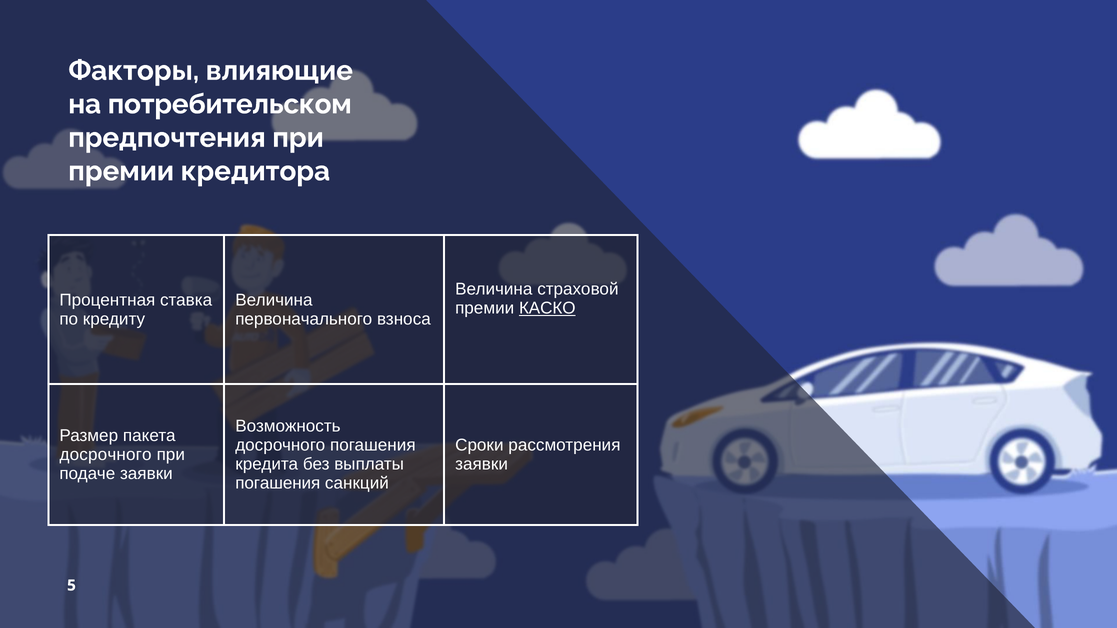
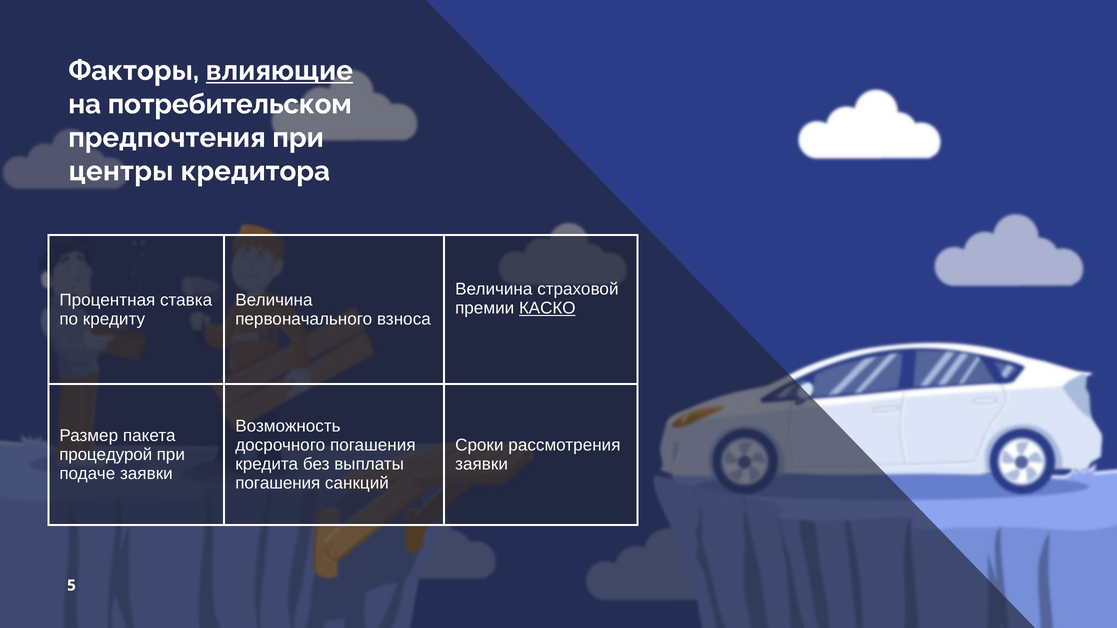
влияющие underline: none -> present (279, 71)
премии: премии -> центры (121, 171)
досрочного: досрочного -> процедурой (106, 455)
